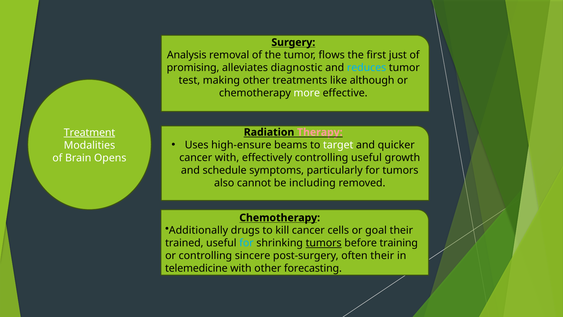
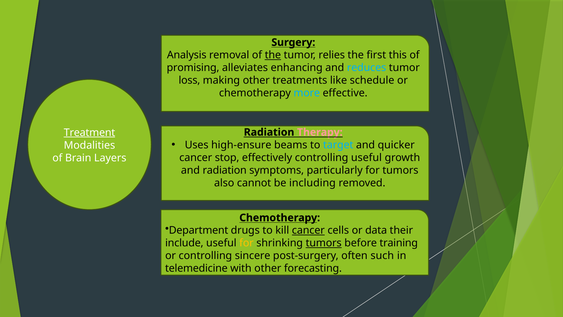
the underline: none -> present (273, 55)
flows: flows -> relies (332, 55)
just: just -> this (398, 55)
diagnostic: diagnostic -> enhancing (297, 68)
test: test -> loss (189, 80)
although: although -> schedule (372, 80)
more colour: white -> light blue (307, 93)
target colour: white -> light blue (338, 145)
cancer with: with -> stop (227, 157)
Opens: Opens -> Layers (110, 158)
and schedule: schedule -> radiation (225, 170)
Additionally: Additionally -> Department (199, 230)
cancer underline: none -> present (308, 230)
goal: goal -> data (376, 230)
trained: trained -> include (184, 243)
for colour: light blue -> yellow (246, 243)
often their: their -> such (382, 256)
